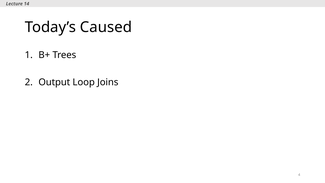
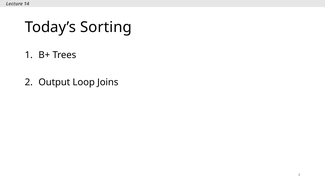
Caused: Caused -> Sorting (106, 27)
